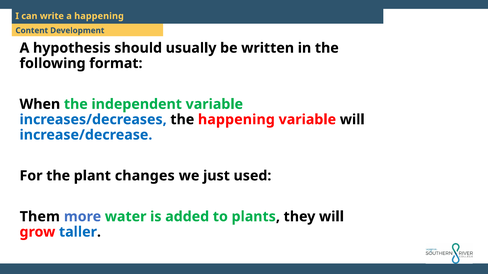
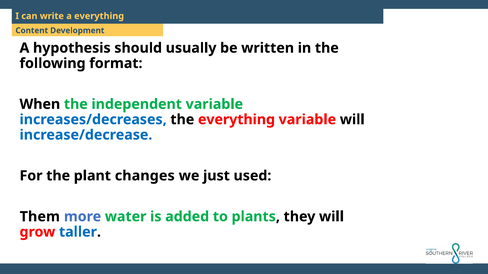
a happening: happening -> everything (99, 16)
the happening: happening -> everything (236, 120)
